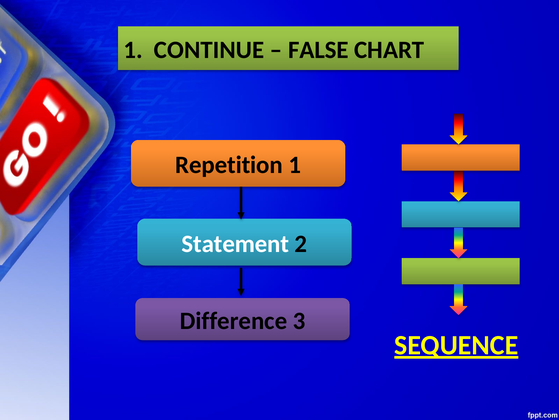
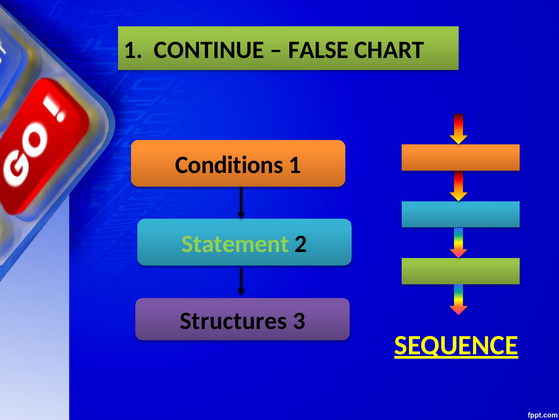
Repetition: Repetition -> Conditions (229, 165)
Statement colour: white -> light green (235, 243)
Difference: Difference -> Structures (233, 320)
